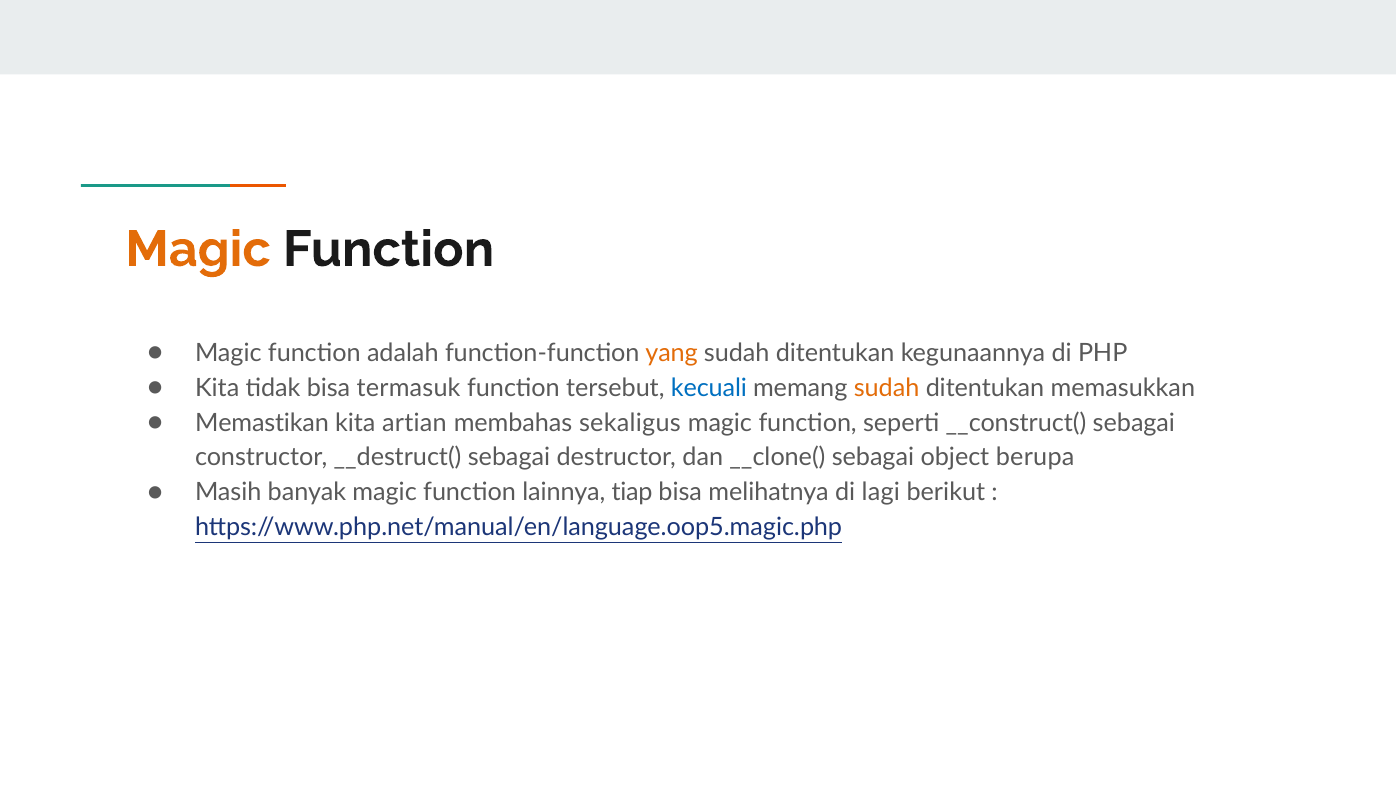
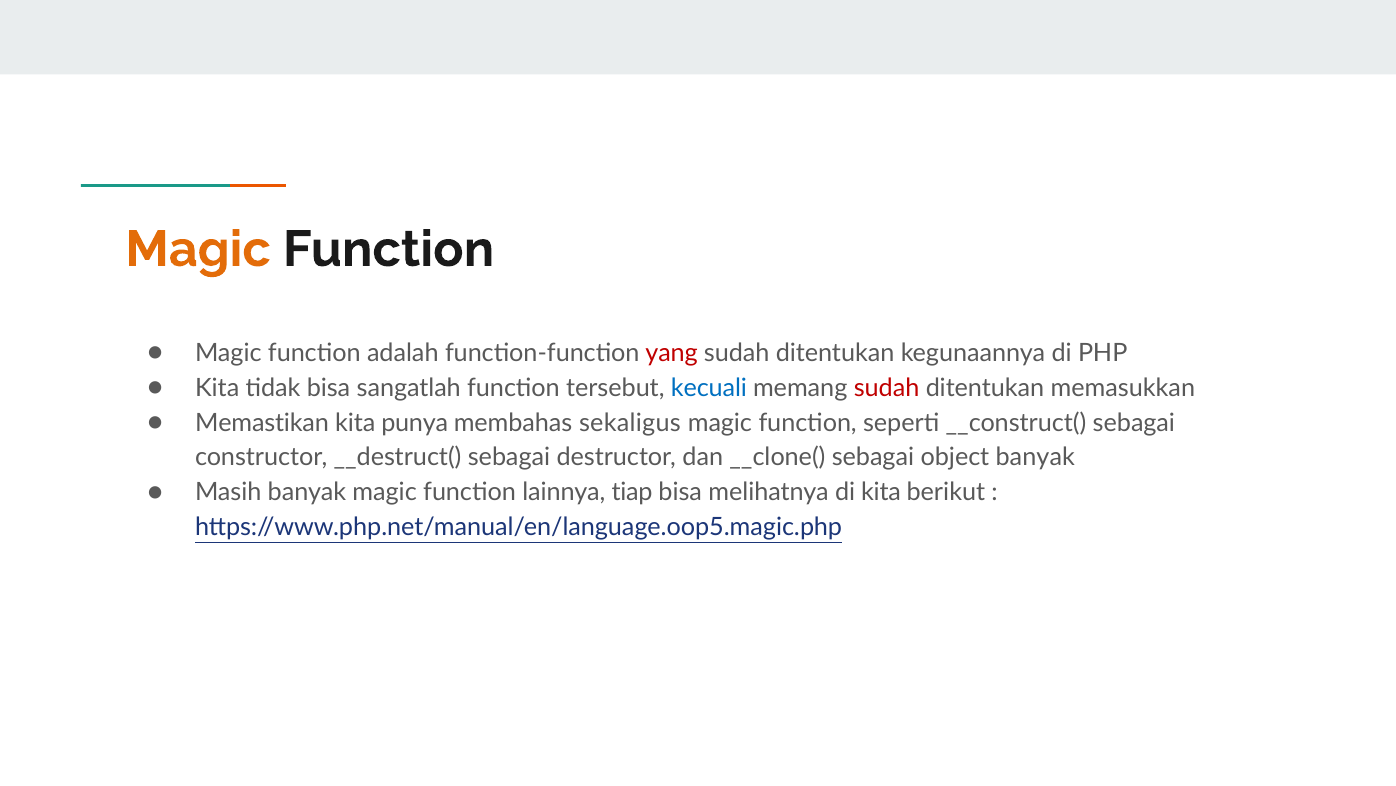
yang colour: orange -> red (672, 353)
termasuk: termasuk -> sangatlah (409, 388)
sudah colour: orange -> red (887, 388)
artian: artian -> punya (415, 422)
object berupa: berupa -> banyak (1035, 457)
di lagi: lagi -> kita (881, 492)
